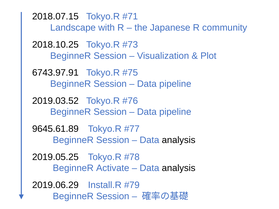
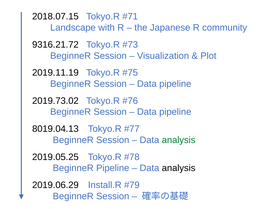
2018.10.25: 2018.10.25 -> 9316.21.72 (55, 45)
6743.97.91: 6743.97.91 -> 2019.11.19 (55, 73)
2019.03.52: 2019.03.52 -> 2019.73.02 (55, 101)
9645.61.89: 9645.61.89 -> 8019.04.13 (55, 129)
analysis colour: black -> green (179, 140)
BeginneR Activate: Activate -> Pipeline (113, 168)
